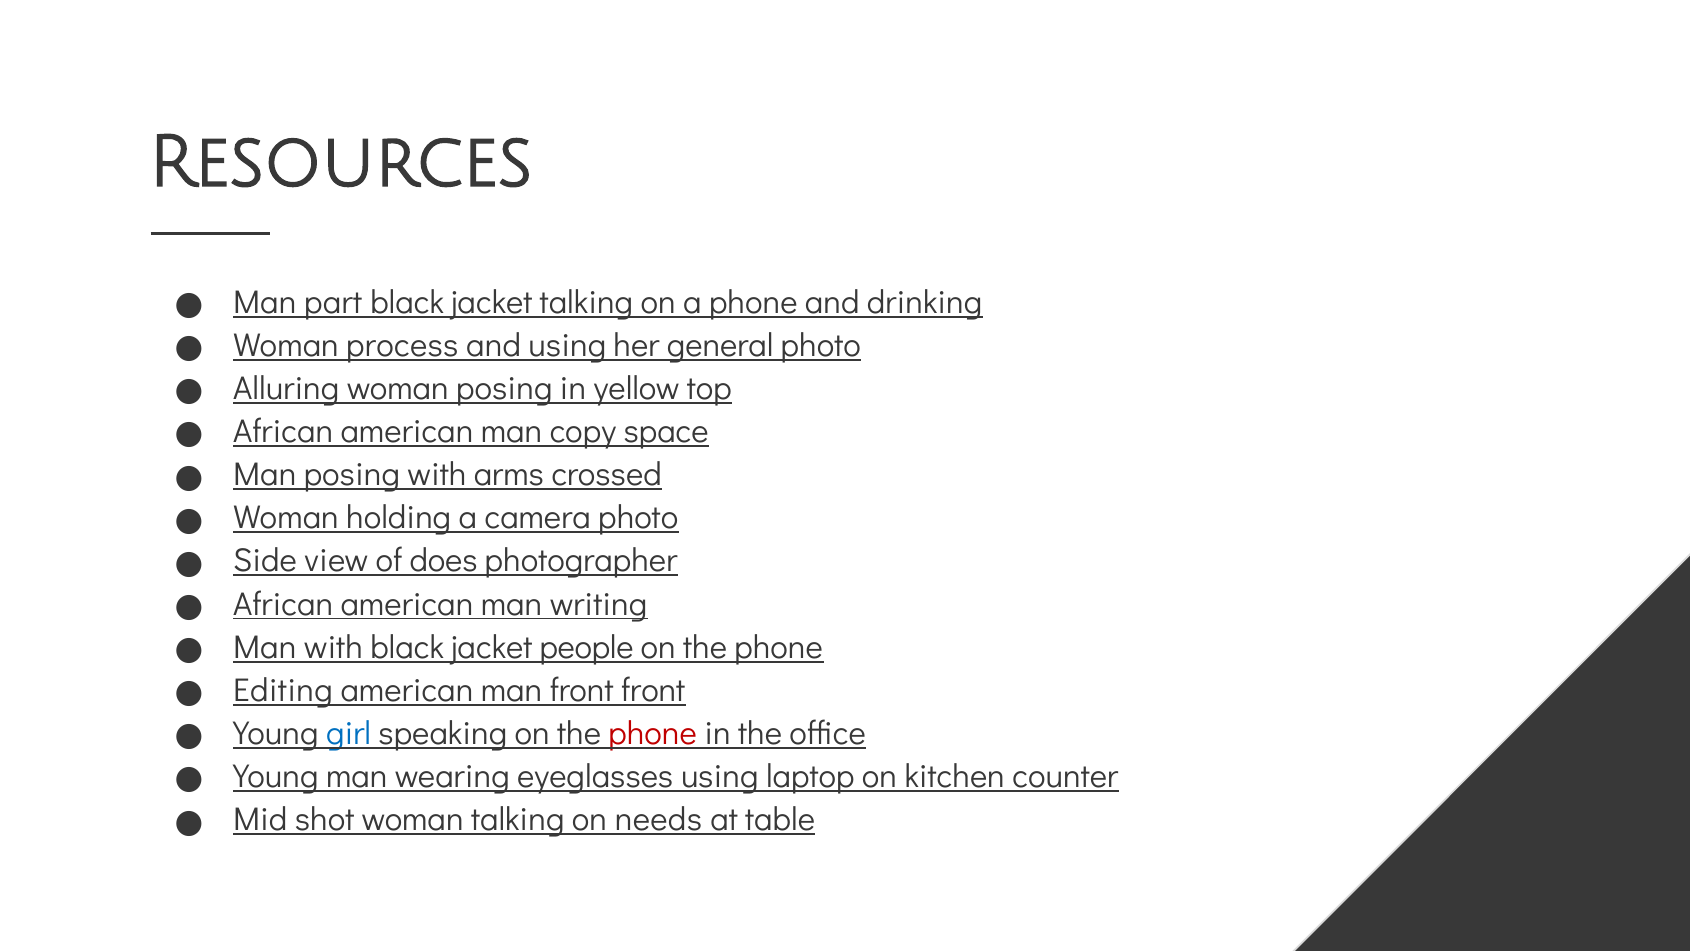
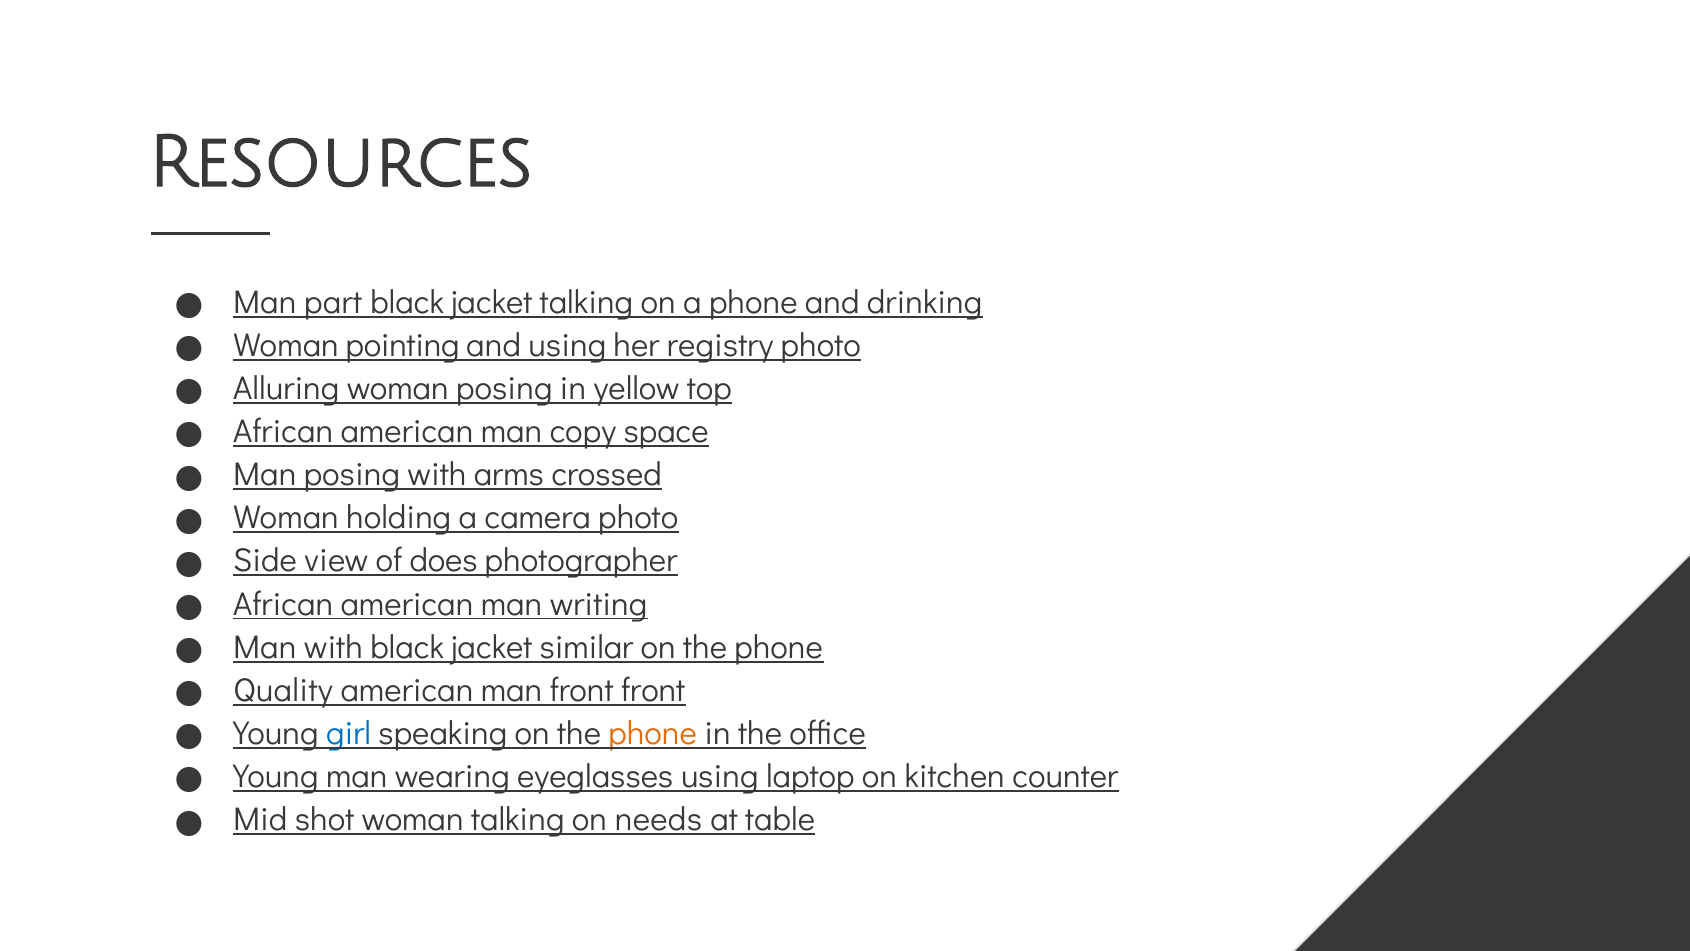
process: process -> pointing (403, 345)
general: general -> registry (720, 345)
people: people -> similar (586, 647)
Editing: Editing -> Quality (283, 690)
phone colour: red -> orange (653, 733)
